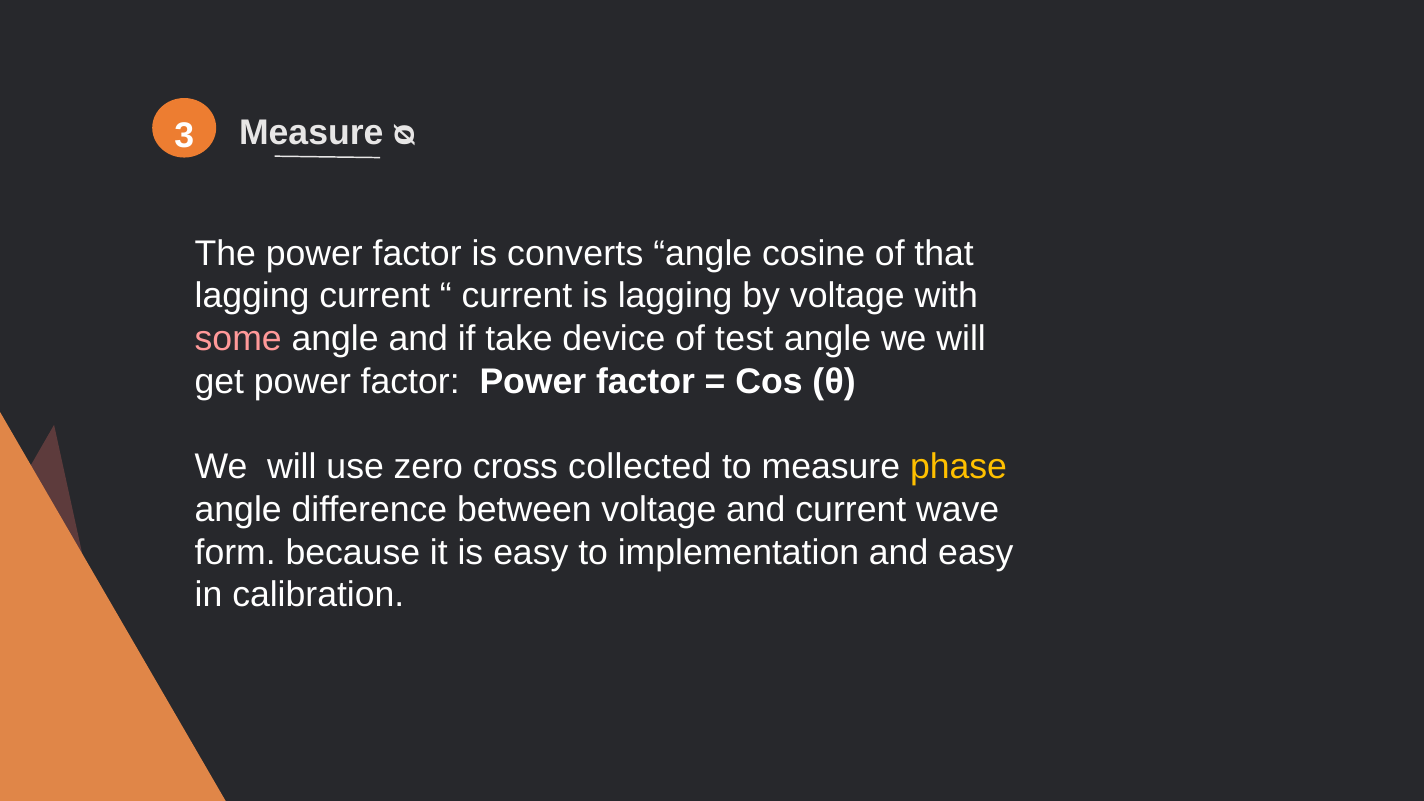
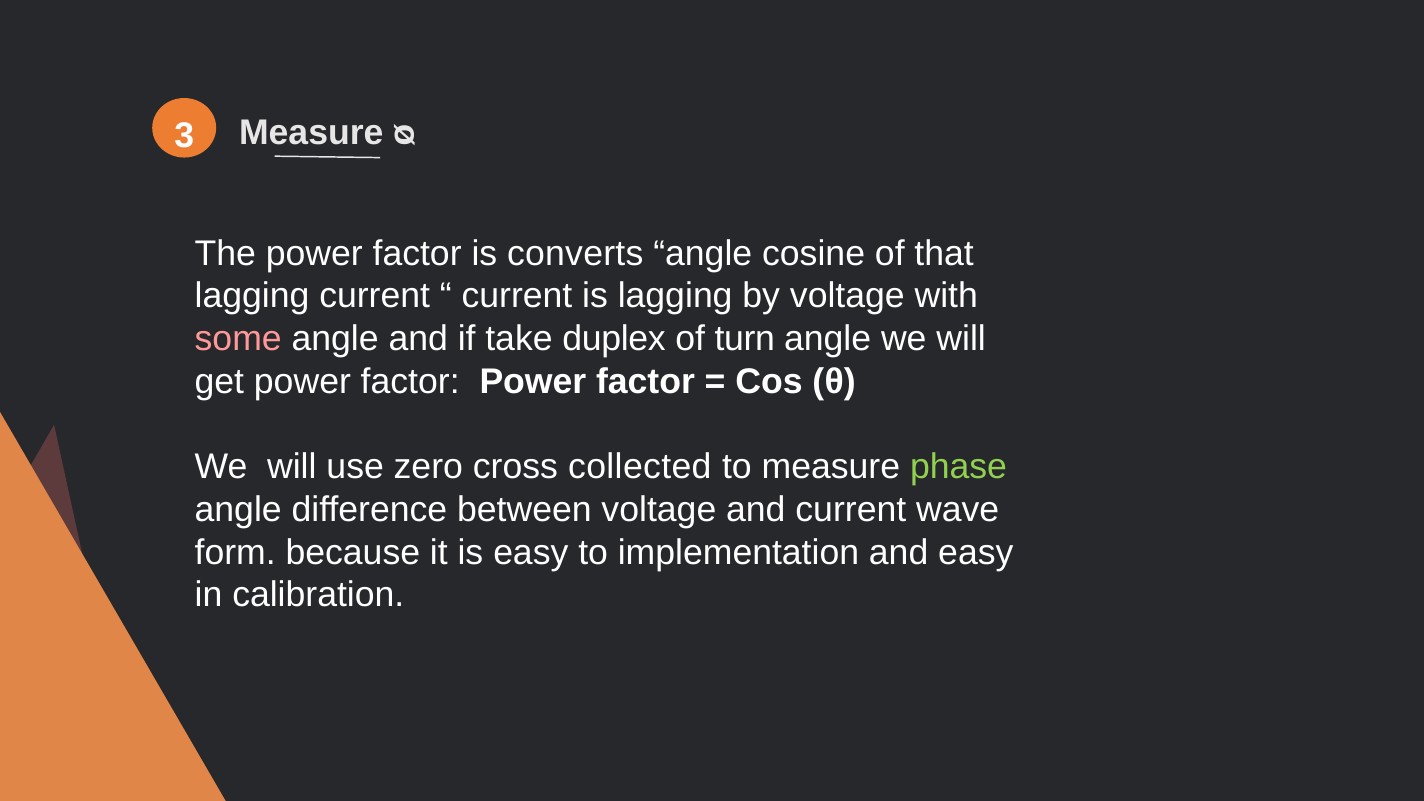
device: device -> duplex (614, 339)
test: test -> turn (745, 339)
phase colour: yellow -> light green (958, 467)
